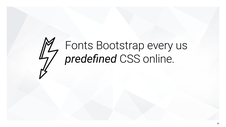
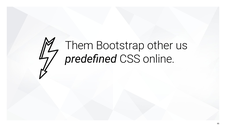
Fonts: Fonts -> Them (79, 46)
every: every -> other (160, 46)
